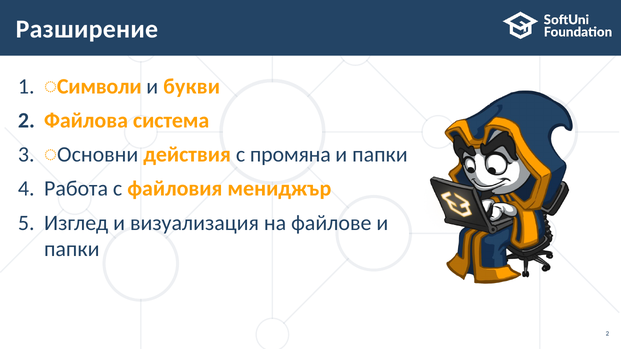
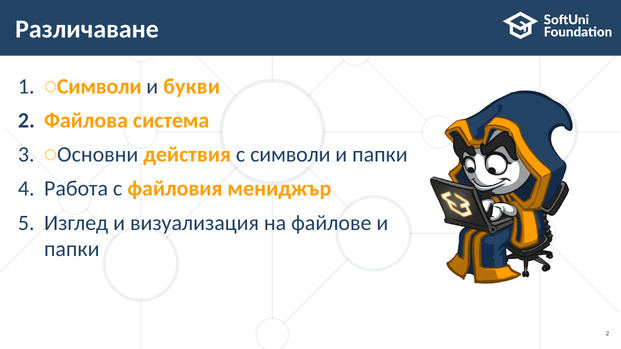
Разширение: Разширение -> Различаване (87, 29)
с промяна: промяна -> символи (290, 155)
